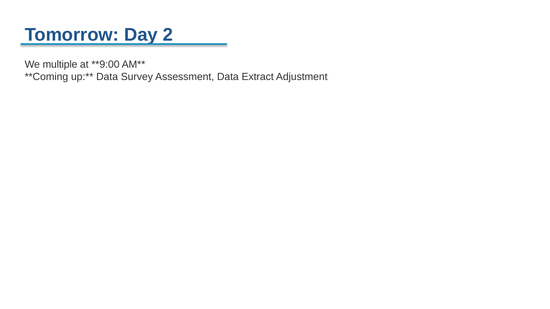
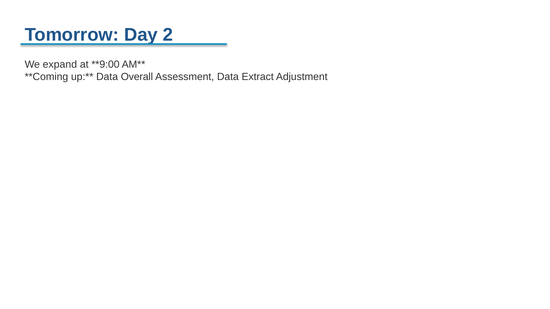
multiple: multiple -> expand (60, 65)
Survey: Survey -> Overall (137, 77)
